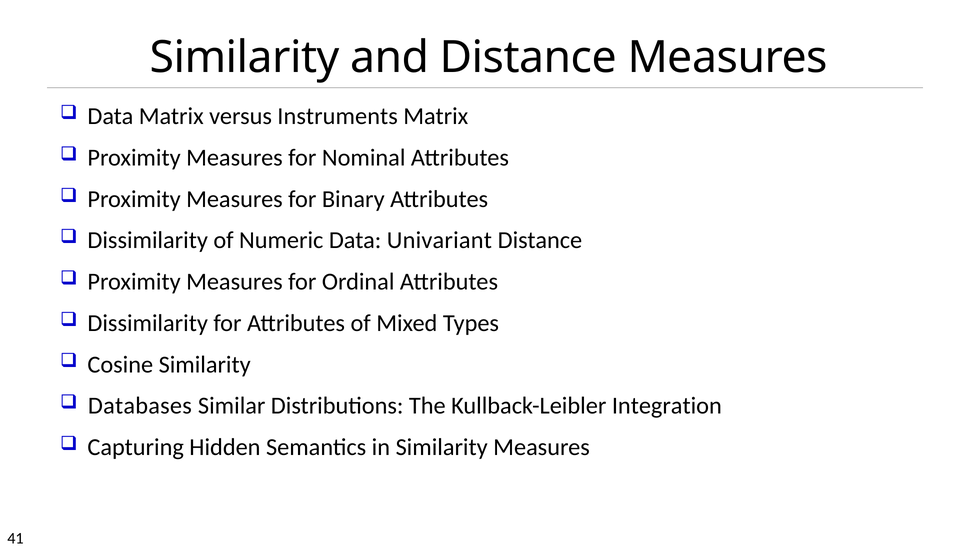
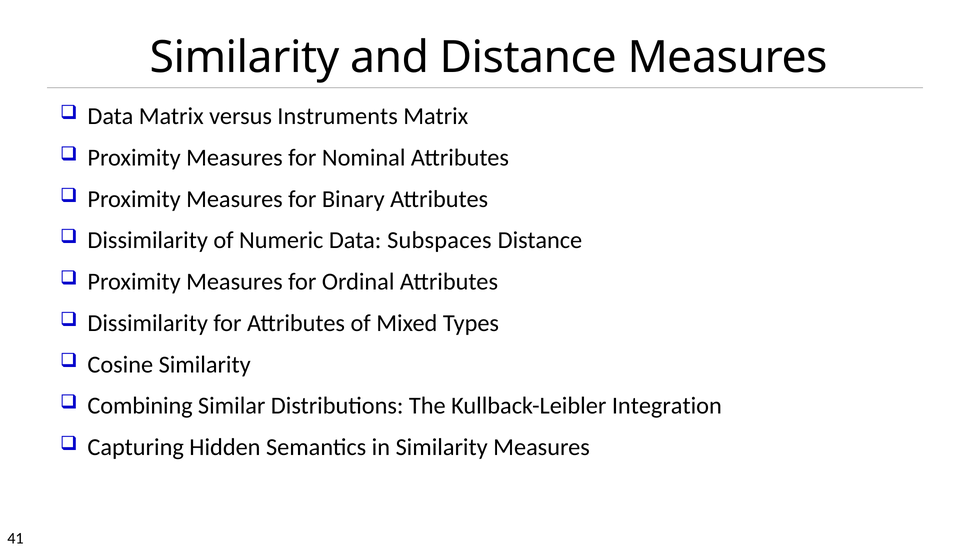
Univariant: Univariant -> Subspaces (439, 241)
Databases: Databases -> Combining (140, 406)
